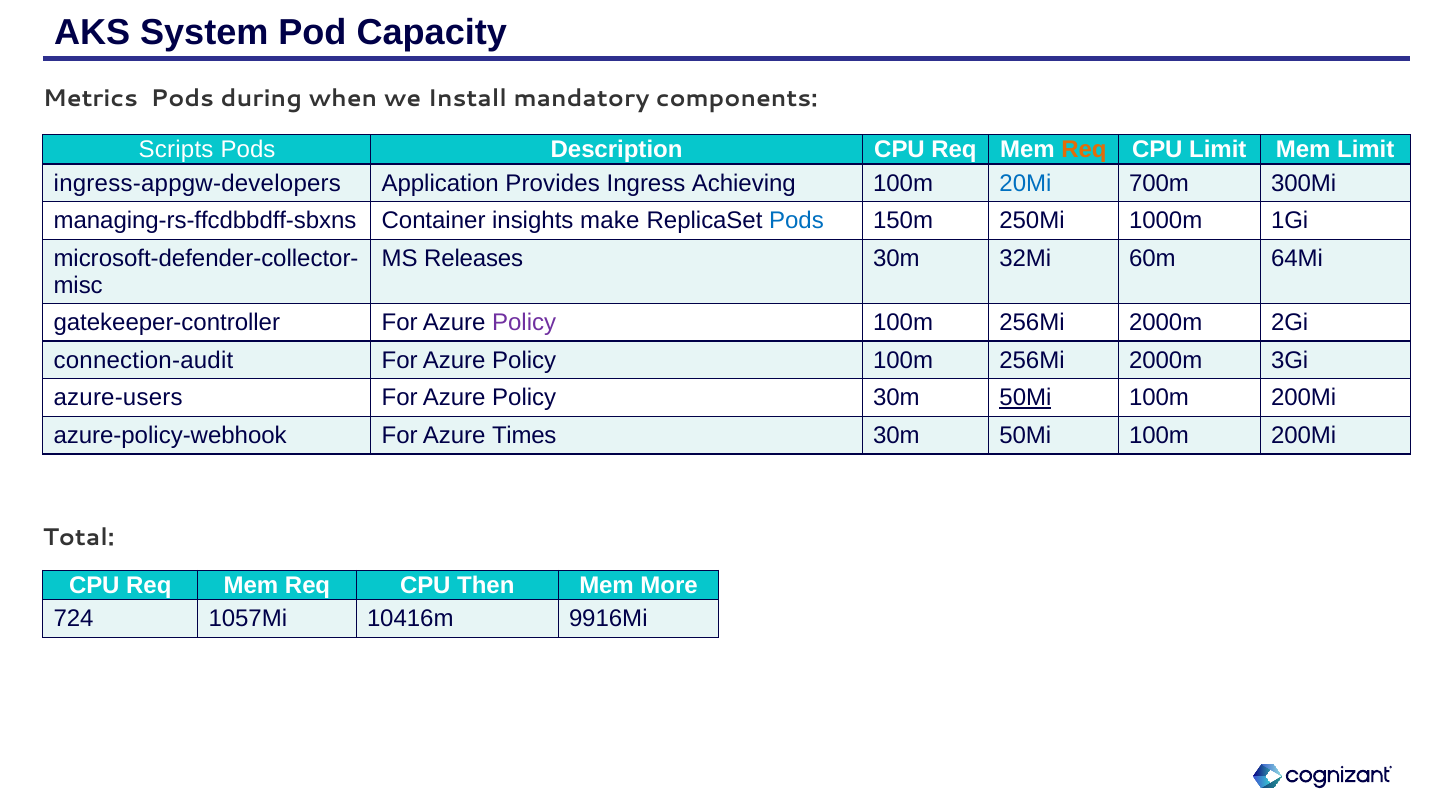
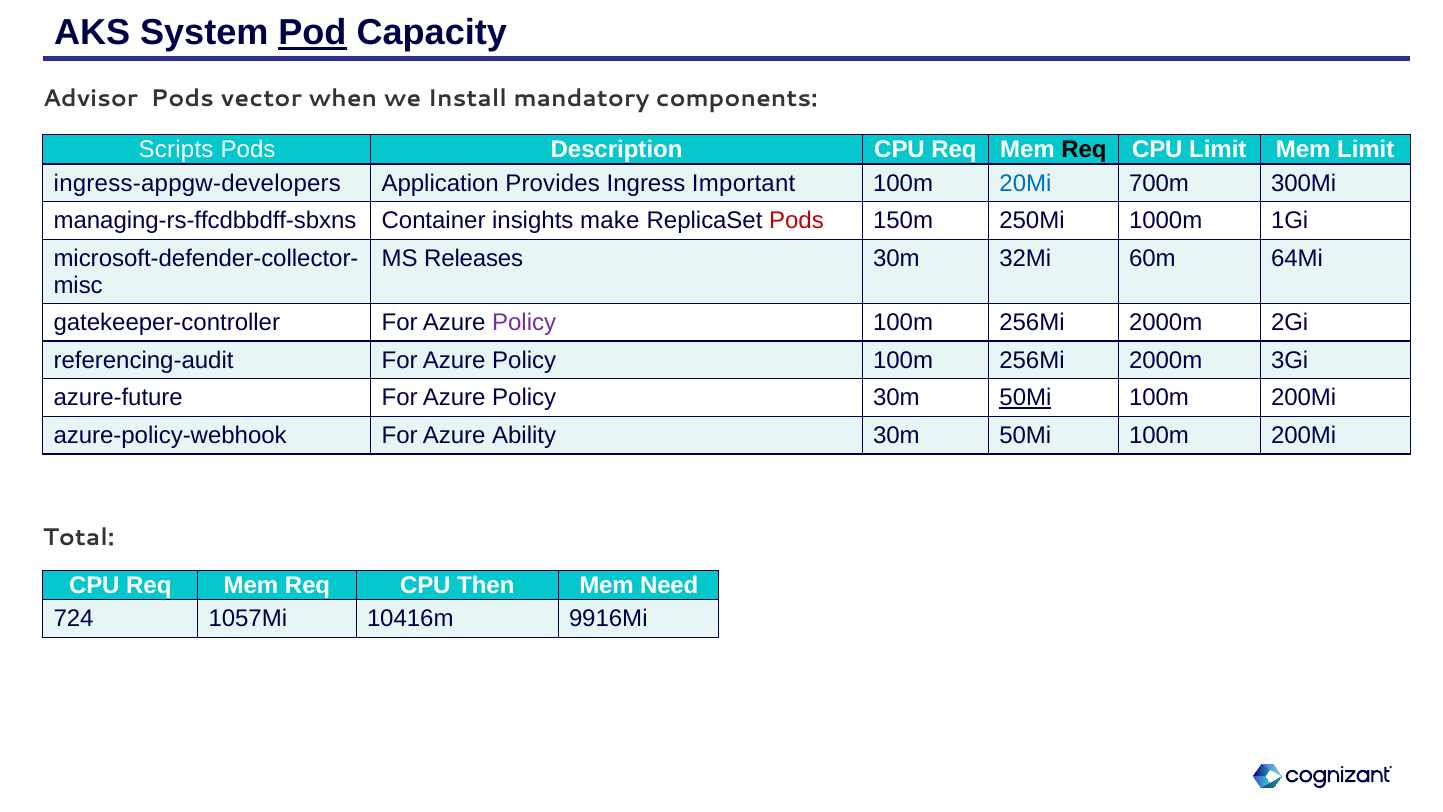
Pod underline: none -> present (312, 33)
Metrics: Metrics -> Advisor (90, 98)
during: during -> vector (261, 98)
Req colour: orange -> black (1084, 150)
Achieving: Achieving -> Important (744, 183)
Pods colour: blue -> red (797, 221)
connection-audit: connection-audit -> referencing-audit (144, 360)
azure-users: azure-users -> azure-future (118, 398)
Times: Times -> Ability (524, 435)
More: More -> Need (669, 585)
